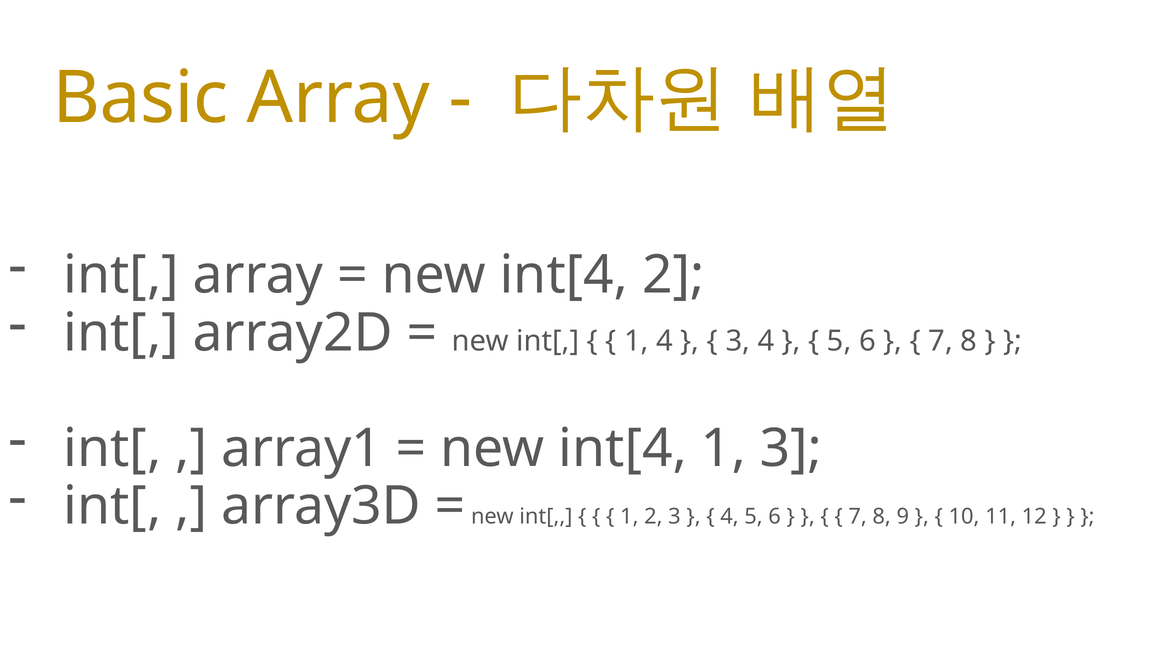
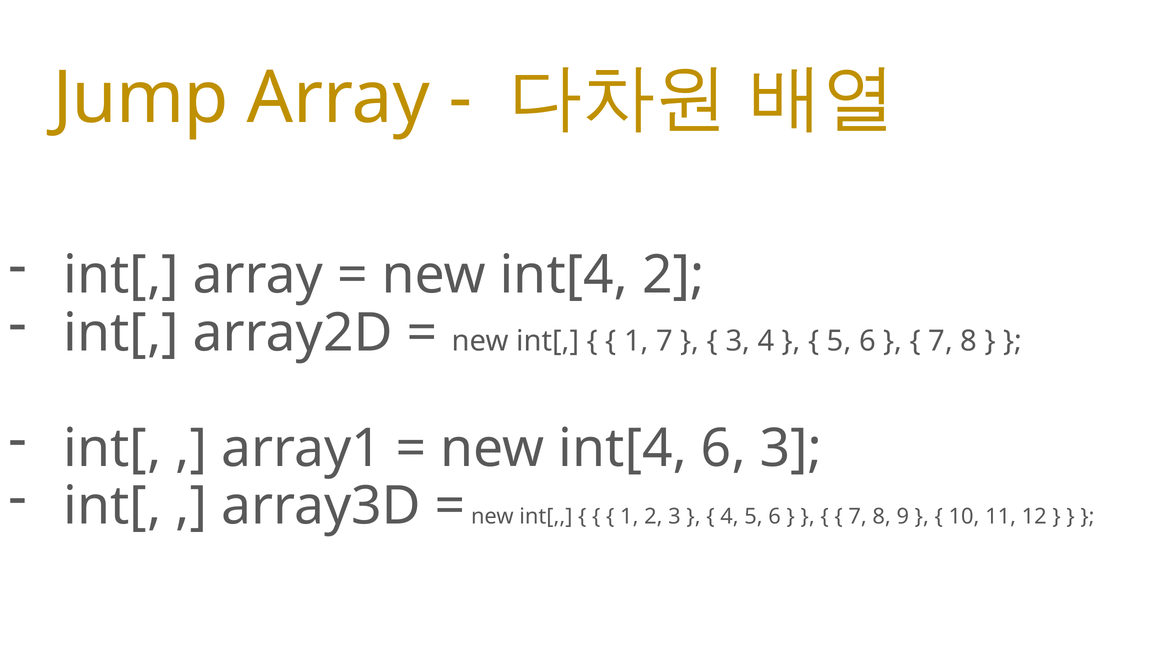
Basic: Basic -> Jump (140, 98)
1 4: 4 -> 7 (665, 341)
int[4 1: 1 -> 6 (723, 448)
